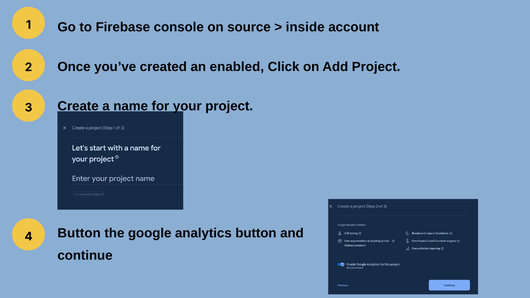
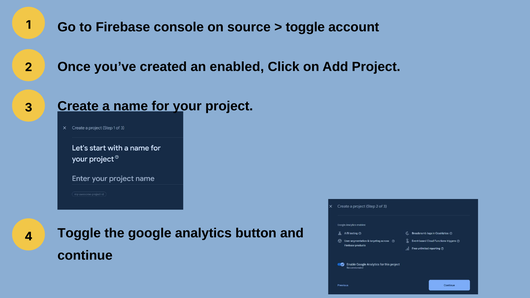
inside: inside -> toggle (305, 27)
4 Button: Button -> Toggle (79, 233)
